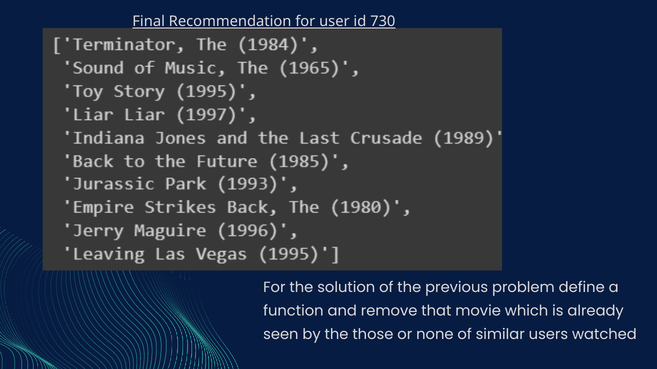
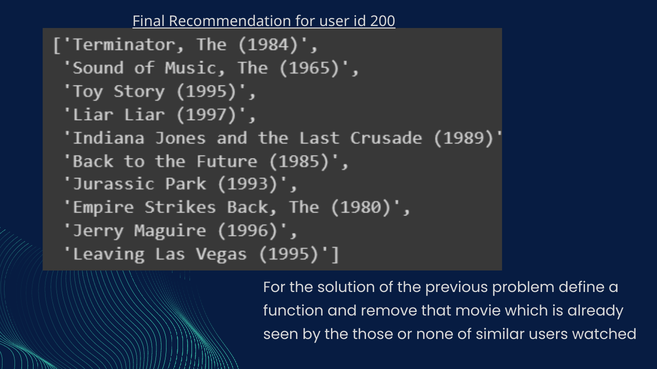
730: 730 -> 200 (383, 21)
